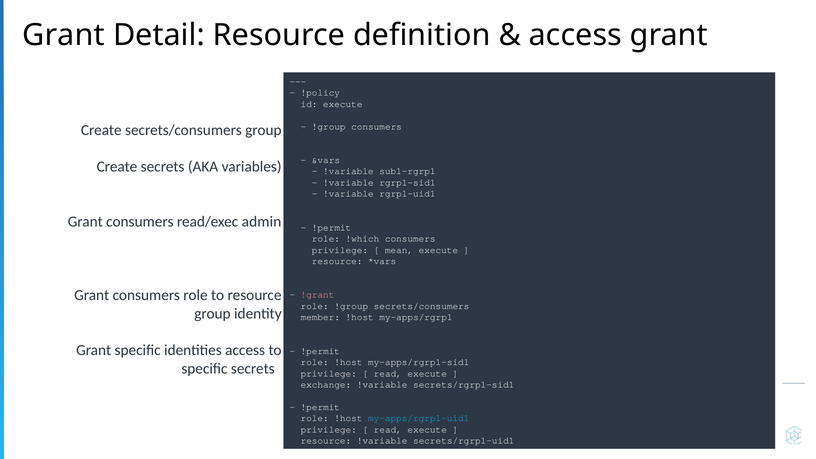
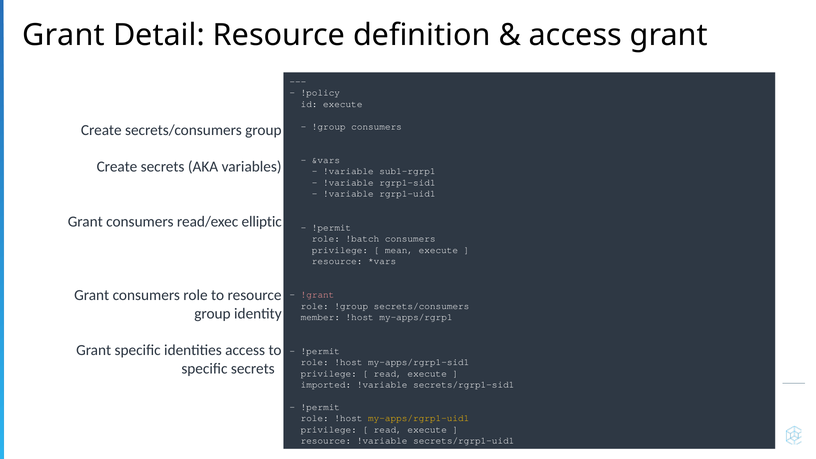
admin: admin -> elliptic (262, 222)
!which: !which -> !batch (362, 239)
exchange: exchange -> imported (326, 385)
my-apps/rgrp1-uid1 colour: light blue -> yellow (419, 418)
